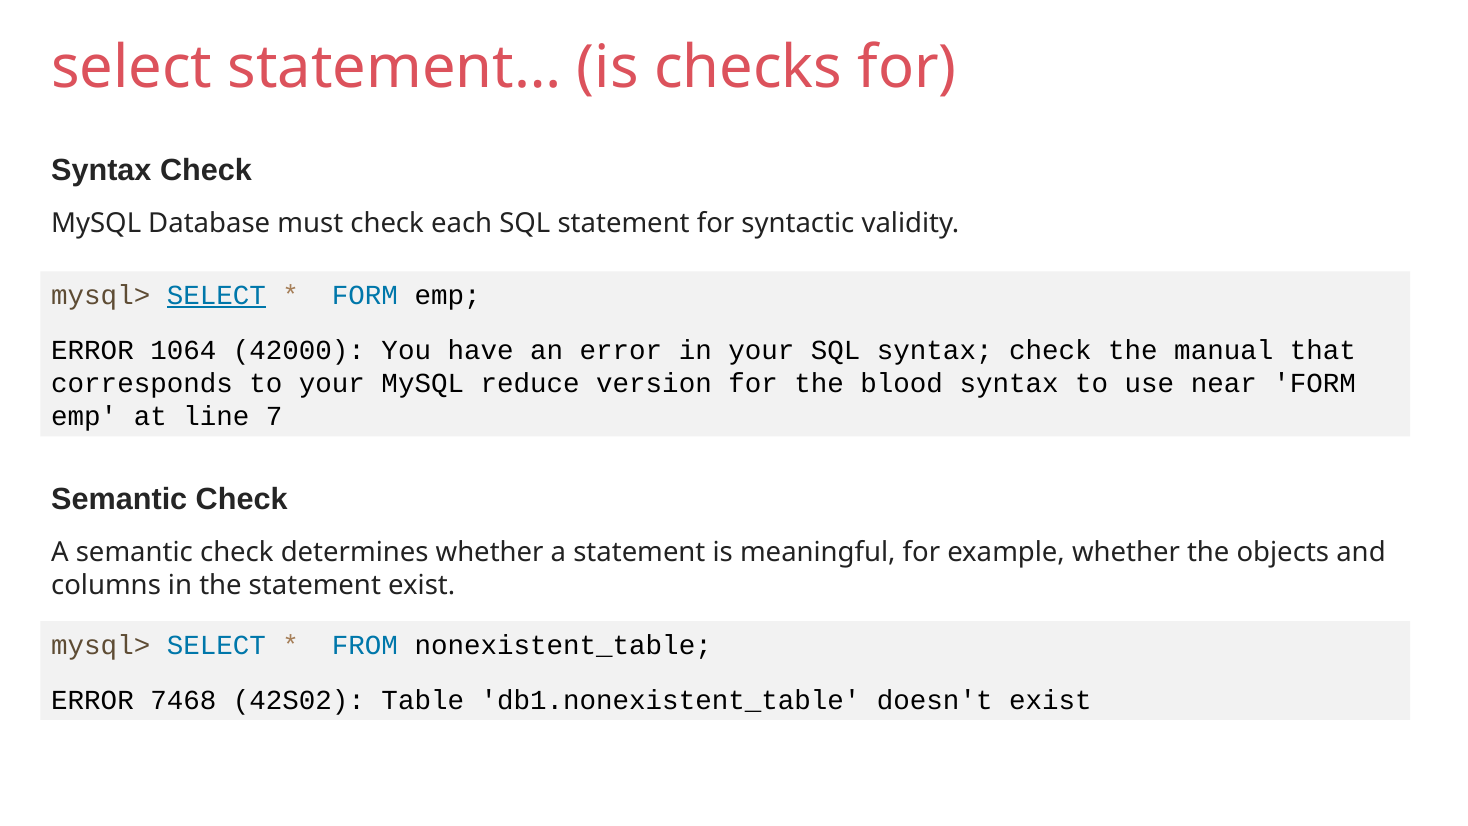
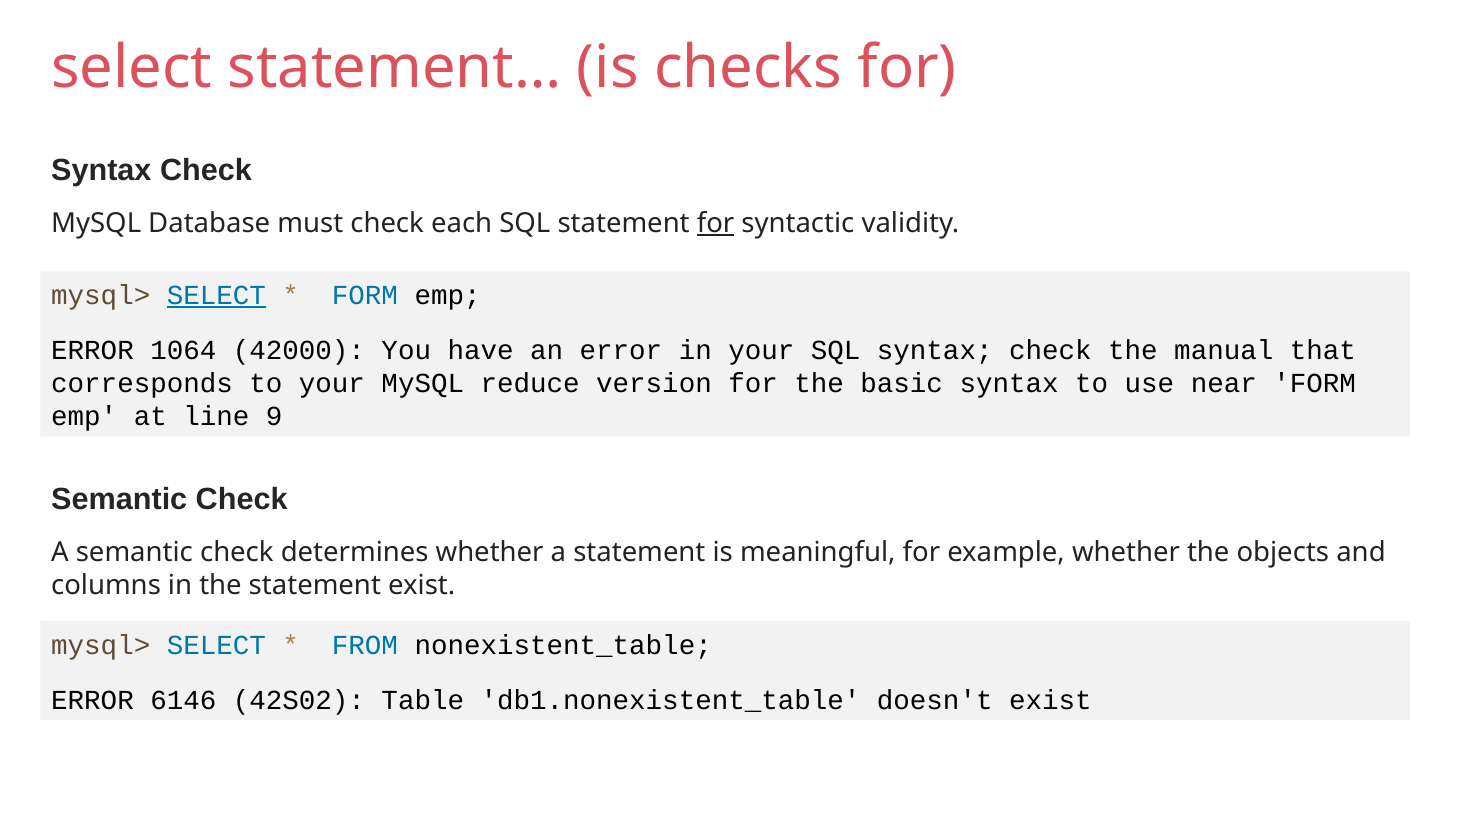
for underline: none -> present (716, 223)
blood: blood -> basic (902, 383)
7: 7 -> 9 (274, 416)
7468: 7468 -> 6146 (183, 700)
